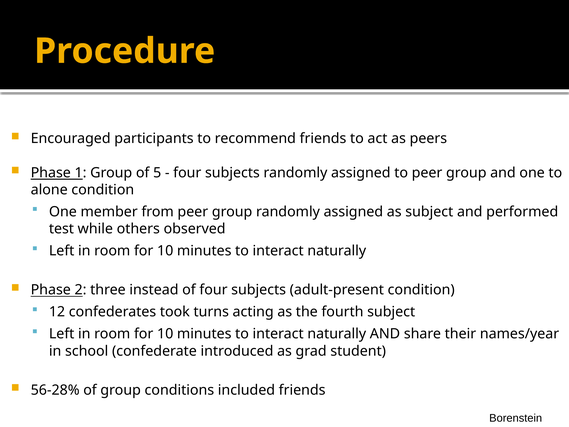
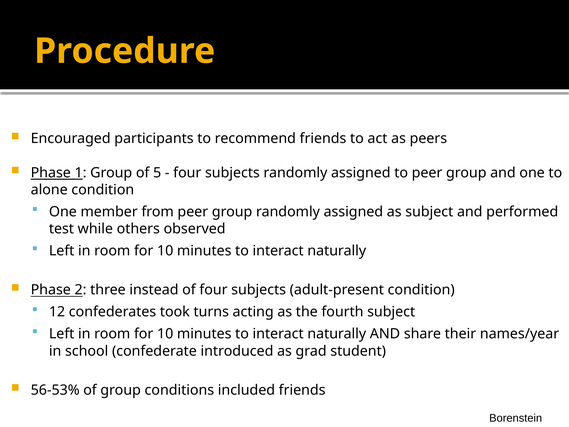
56-28%: 56-28% -> 56-53% (55, 390)
